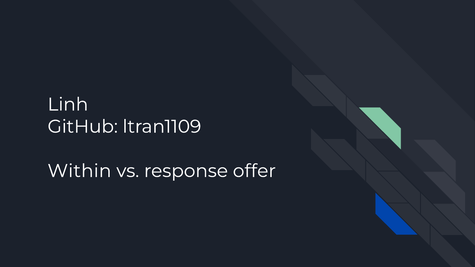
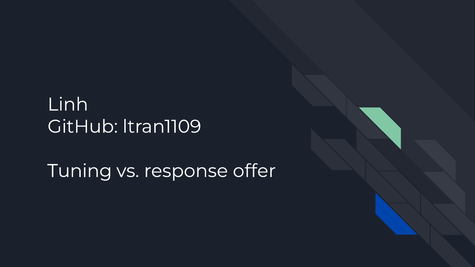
Within: Within -> Tuning (80, 171)
